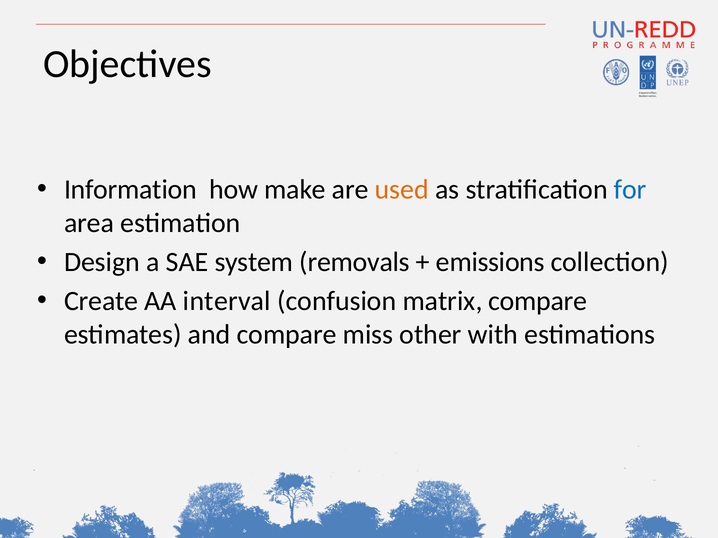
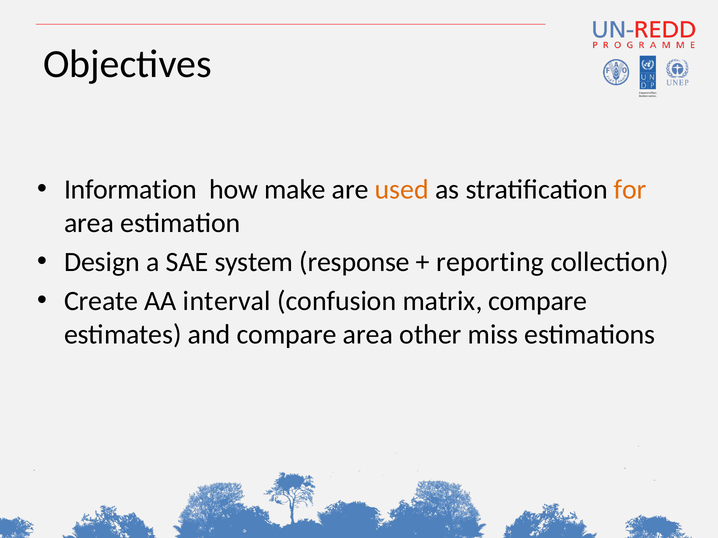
for colour: blue -> orange (630, 190)
removals: removals -> response (355, 262)
emissions: emissions -> reporting (490, 262)
compare miss: miss -> area (368, 335)
with: with -> miss (493, 335)
